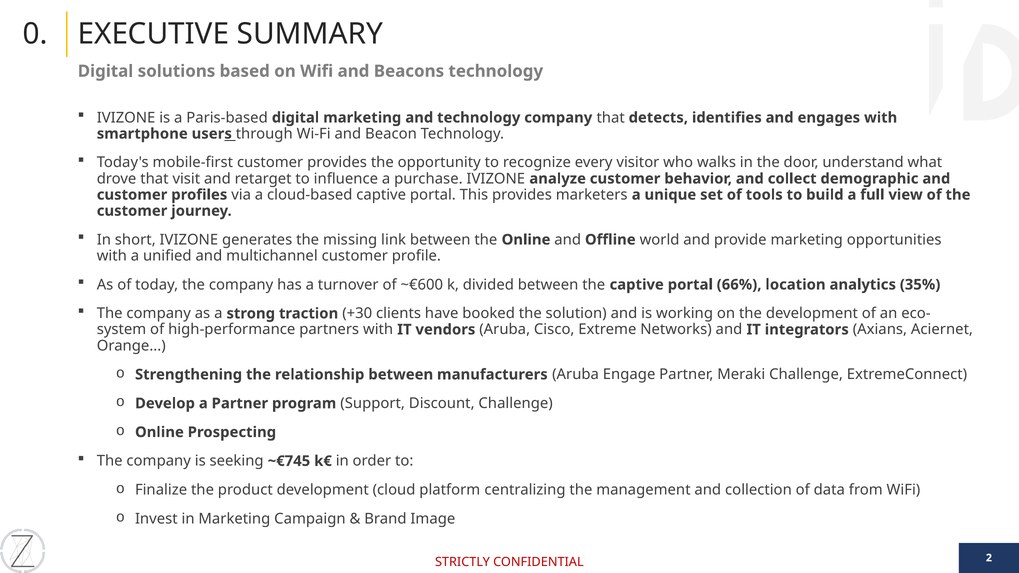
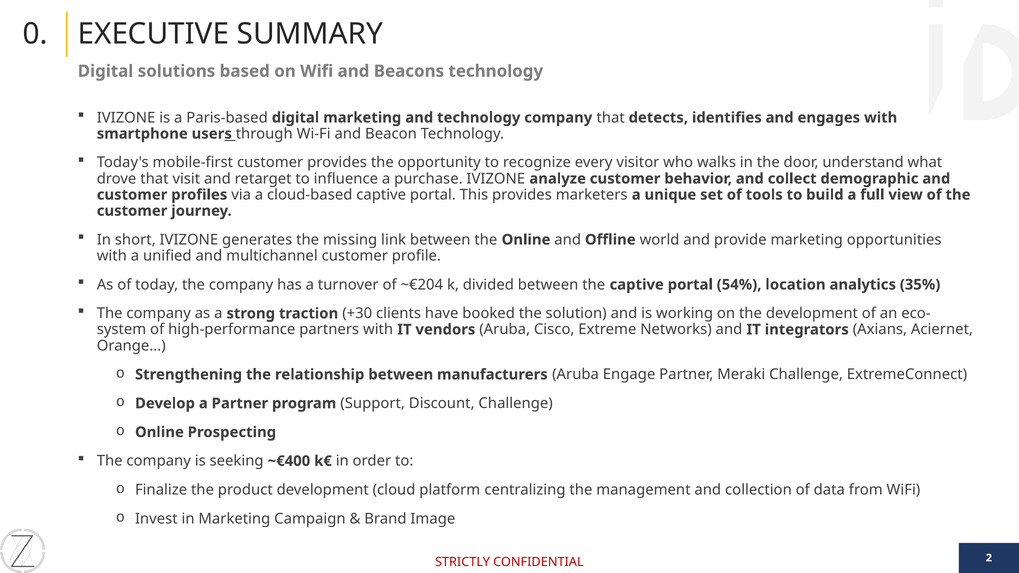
~€600: ~€600 -> ~€204 (422, 285)
66%: 66% -> 54% (739, 285)
~€745: ~€745 -> ~€400 (289, 461)
